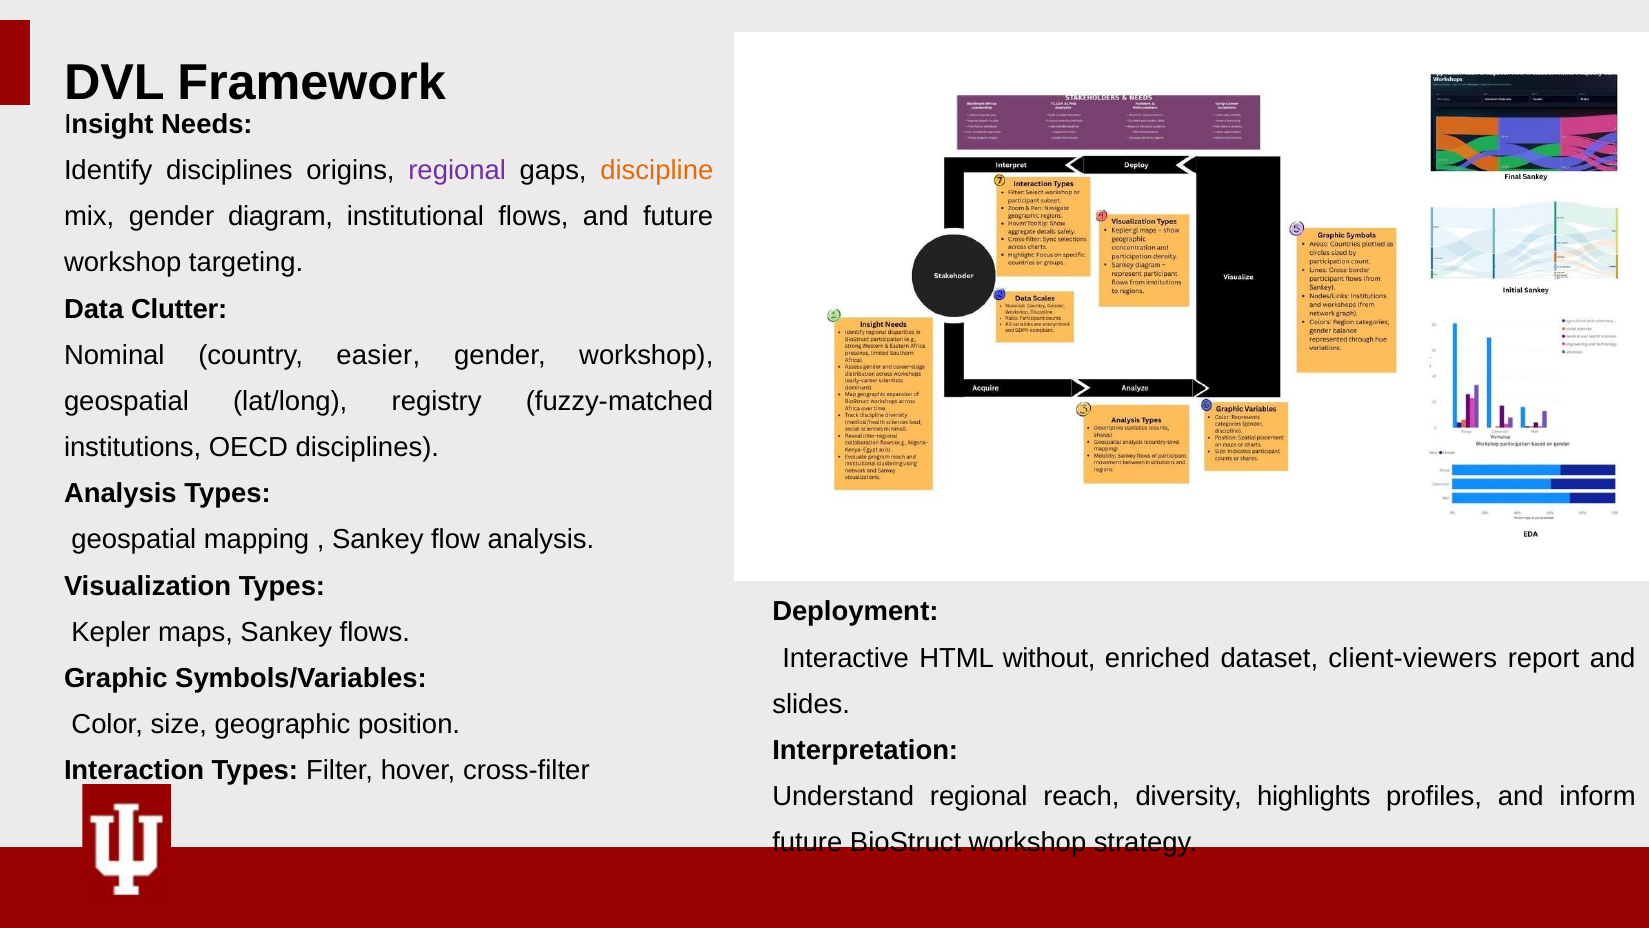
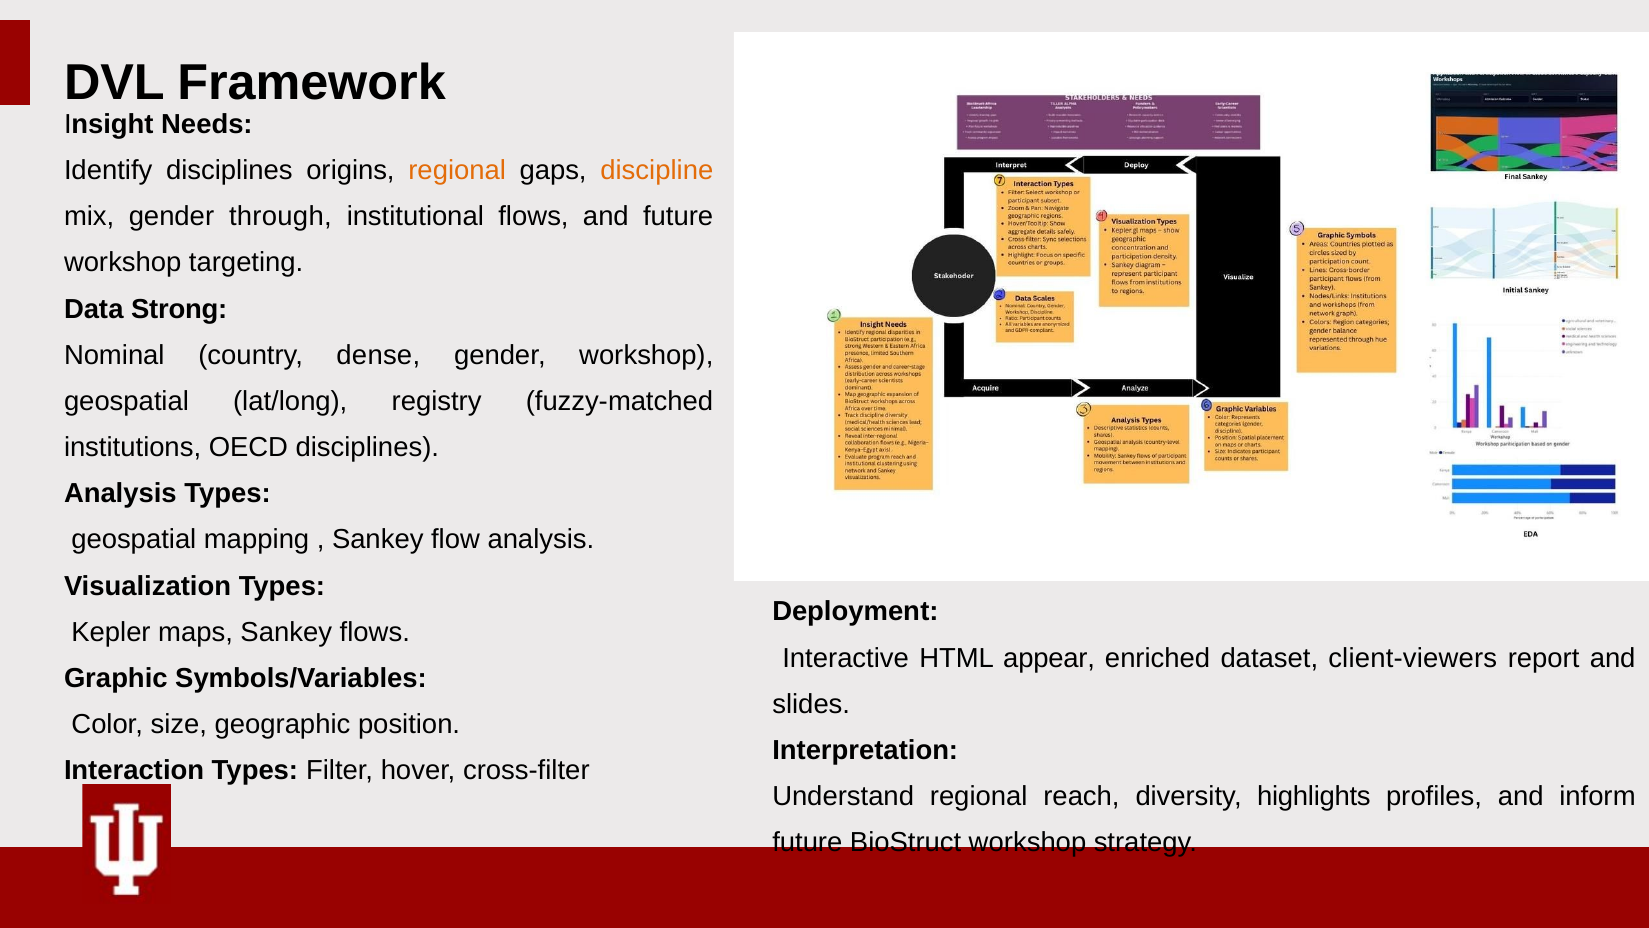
regional colour: purple -> orange (457, 170)
diagram: diagram -> through (280, 217)
Clutter: Clutter -> Strong (179, 309)
easier: easier -> dense (378, 355)
without: without -> appear (1049, 658)
